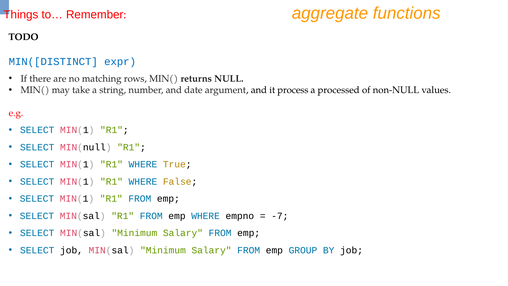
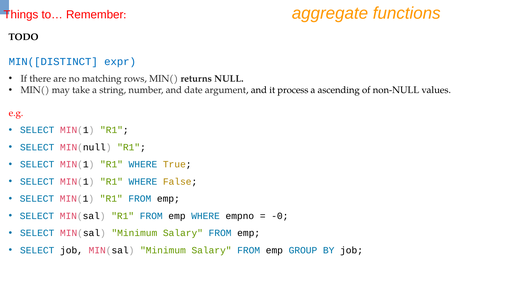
processed: processed -> ascending (339, 90)
-7: -7 -> -0 (280, 216)
